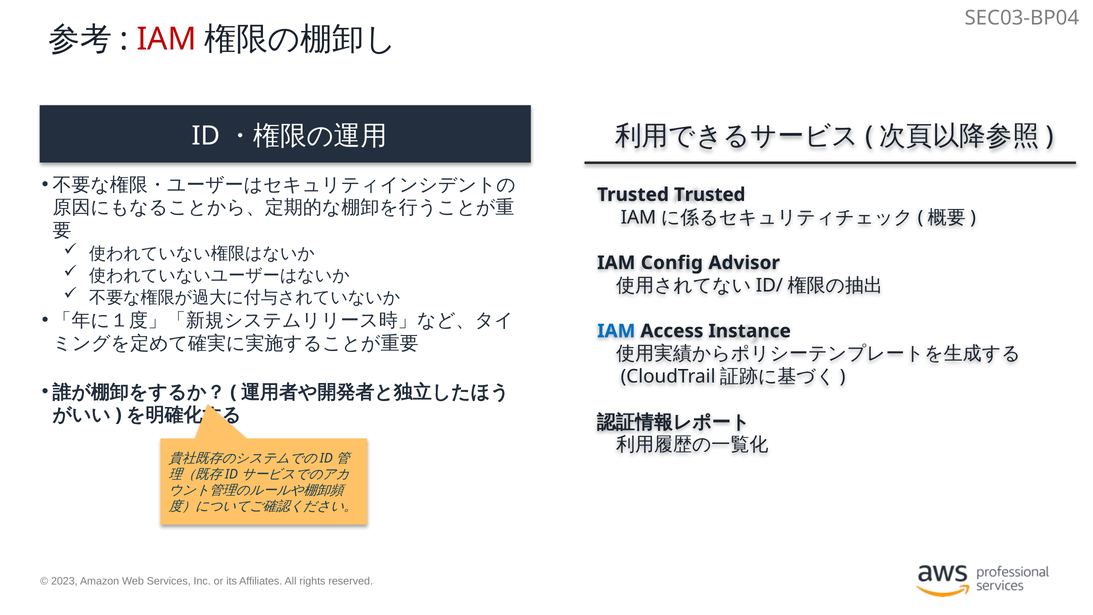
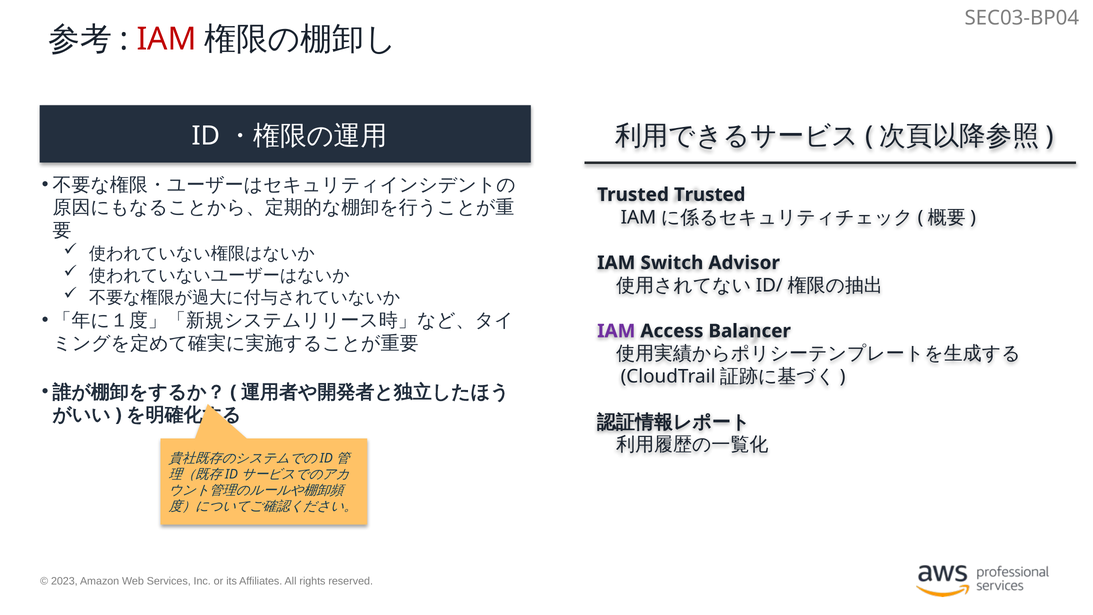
Config: Config -> Switch (672, 263)
IAM colour: blue -> purple (616, 331)
Instance: Instance -> Balancer (750, 331)
